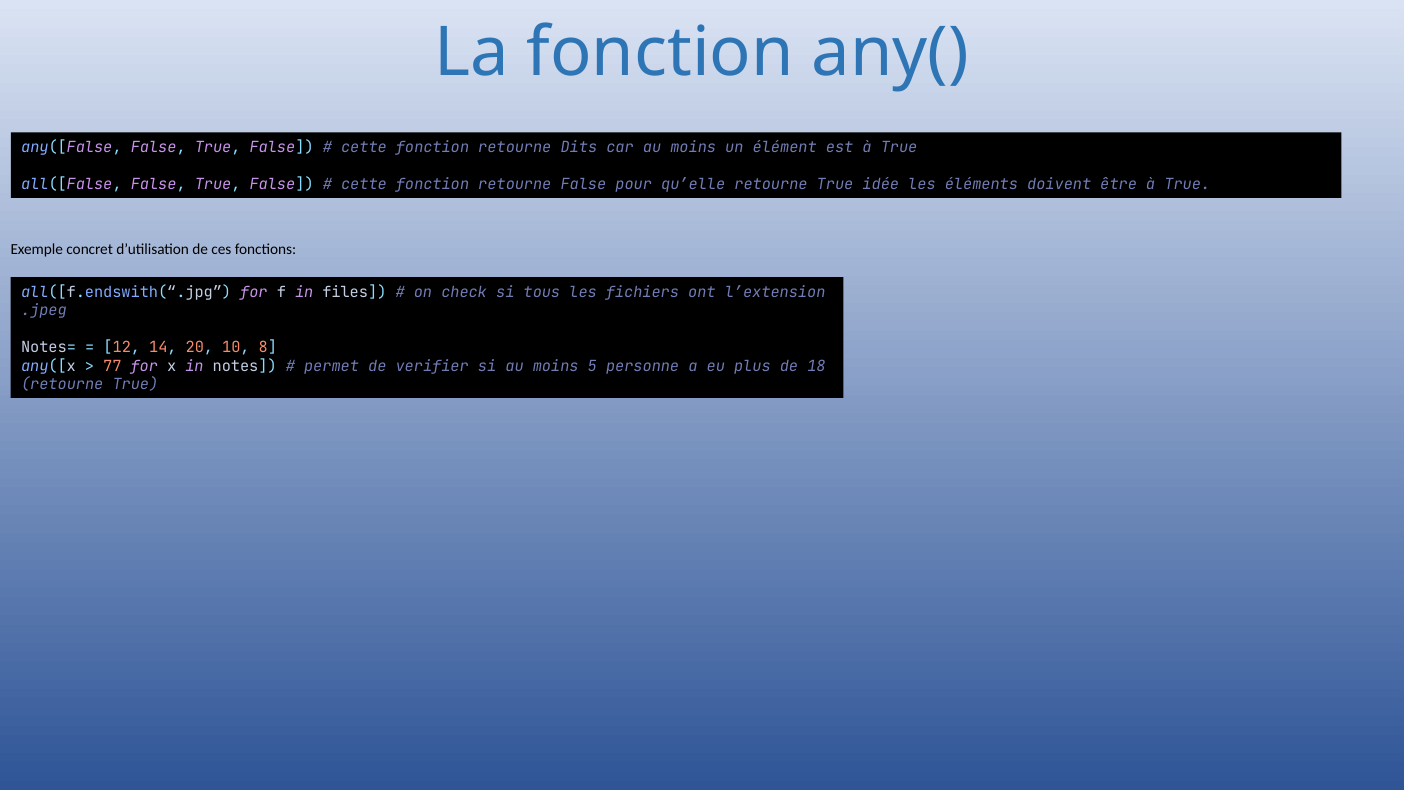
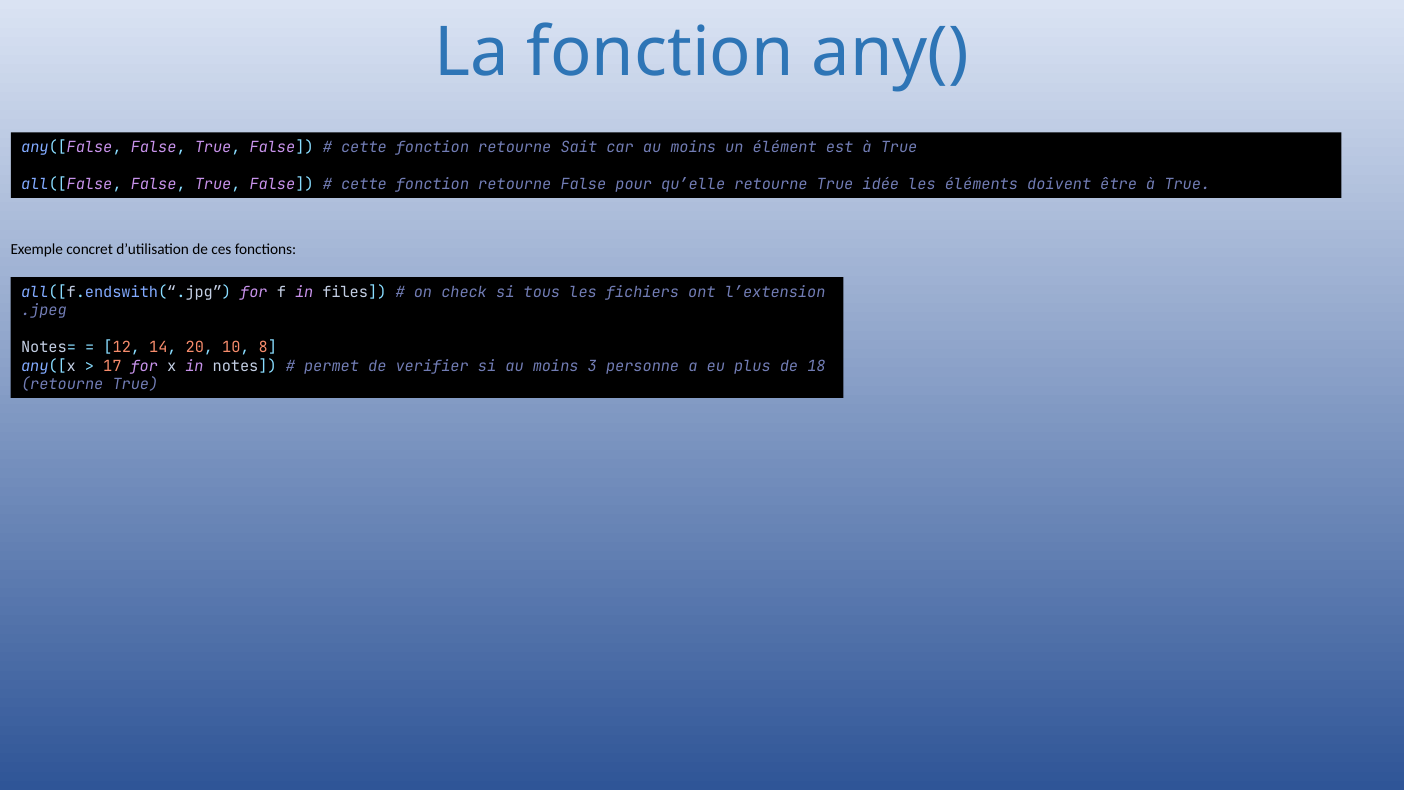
Dits: Dits -> Sait (579, 148)
77: 77 -> 17 (112, 366)
5: 5 -> 3 (592, 366)
